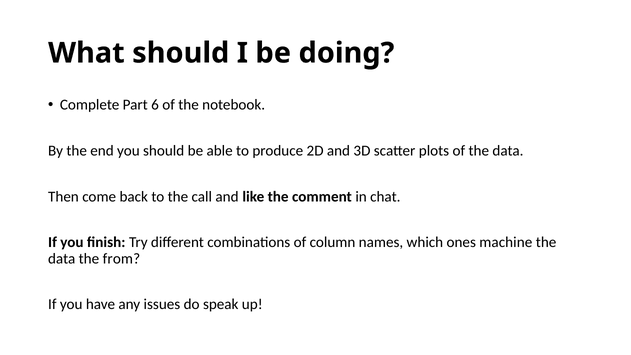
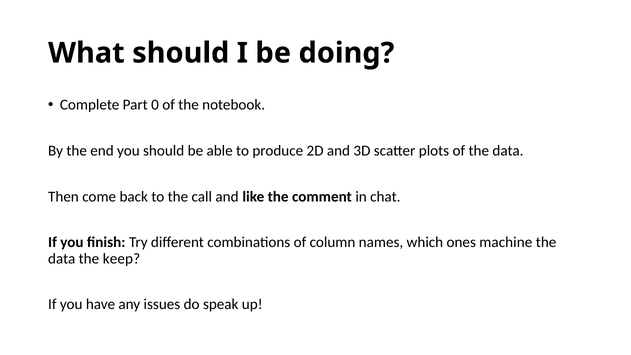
6: 6 -> 0 (155, 105)
from: from -> keep (121, 259)
